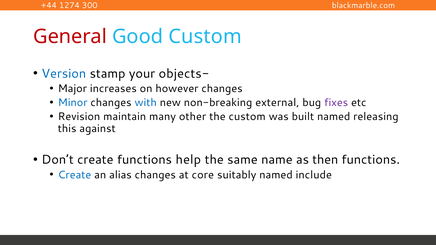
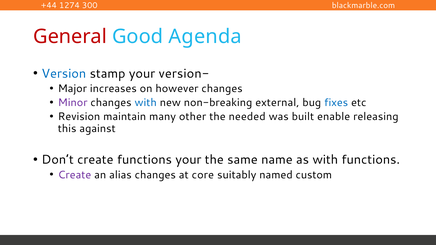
Good Custom: Custom -> Agenda (205, 37)
objects-: objects- -> version- (184, 74)
Minor colour: blue -> purple (73, 103)
fixes colour: purple -> blue (336, 103)
the custom: custom -> needed (247, 117)
built named: named -> enable (334, 117)
functions help: help -> your (188, 160)
as then: then -> with (325, 160)
Create colour: blue -> purple (75, 175)
include: include -> custom (314, 175)
